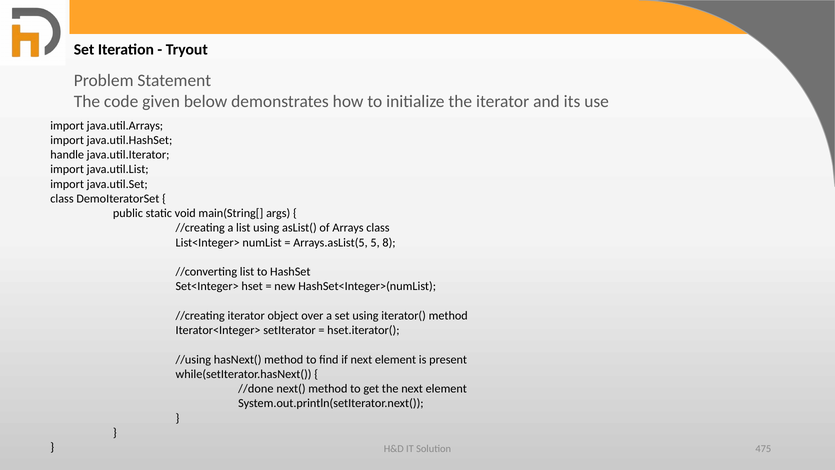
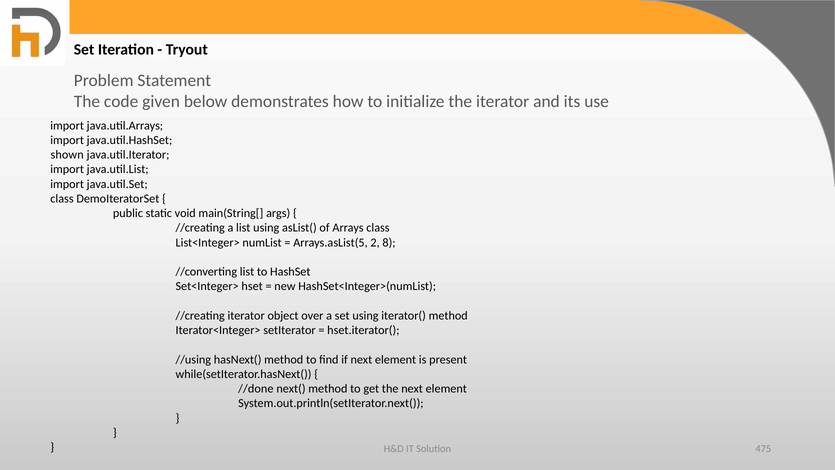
handle: handle -> shown (67, 155)
5: 5 -> 2 (375, 242)
